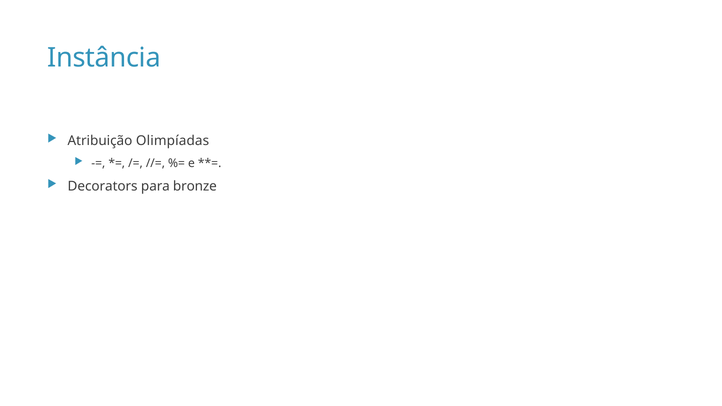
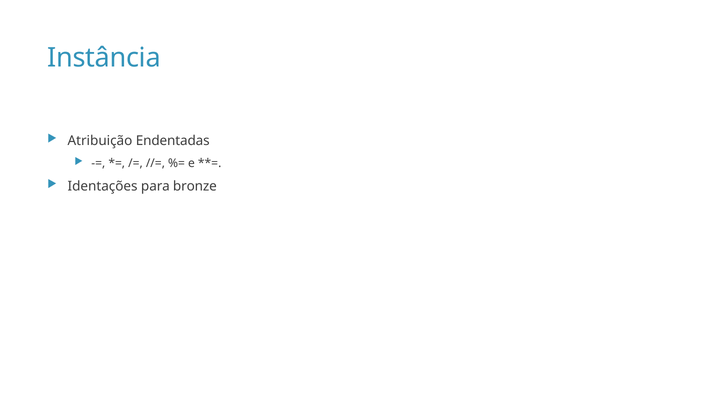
Olimpíadas: Olimpíadas -> Endentadas (173, 141)
Decorators: Decorators -> Identações (103, 186)
